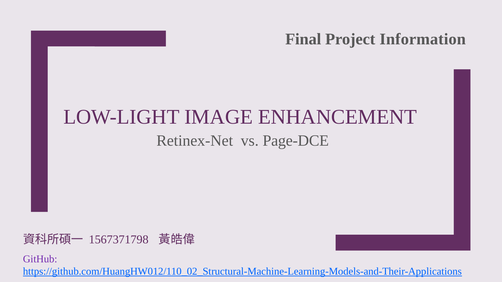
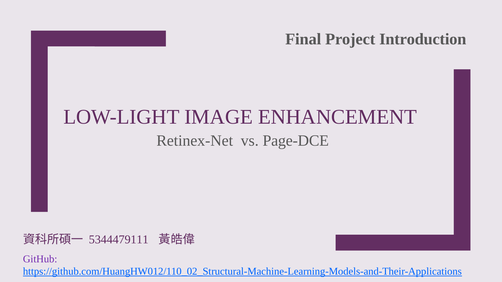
Information: Information -> Introduction (423, 39)
1567371798: 1567371798 -> 5344479111 (119, 240)
